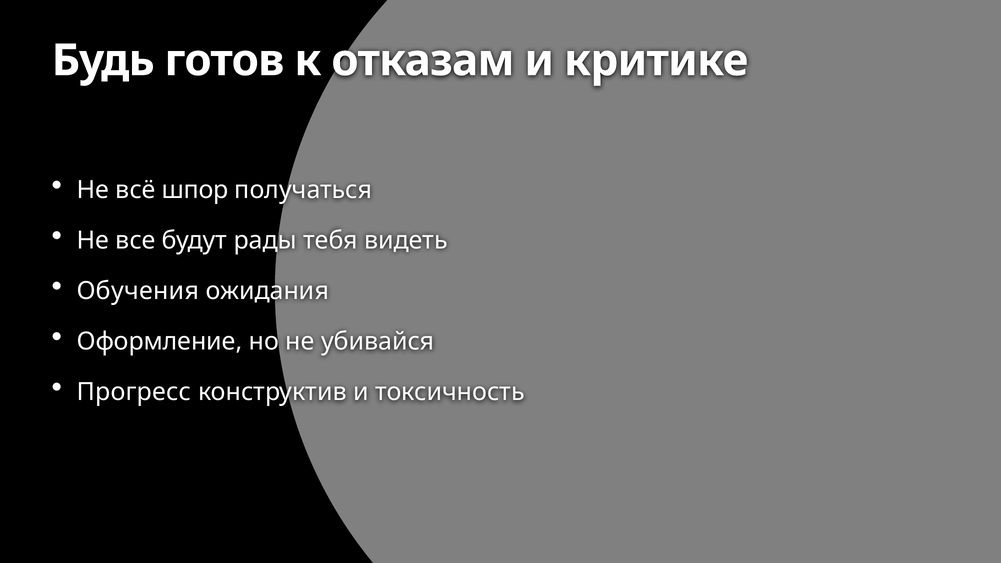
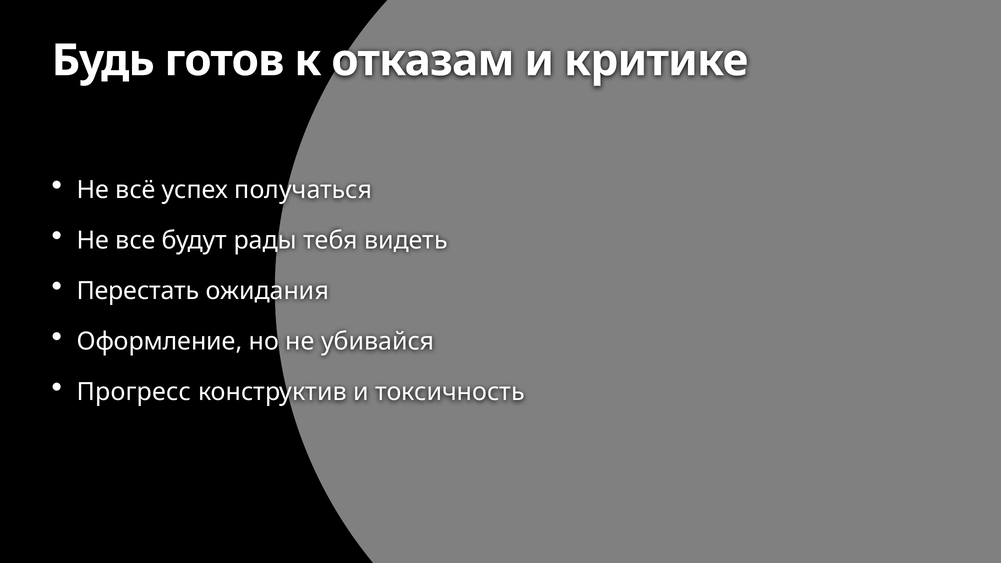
шпор: шпор -> успех (195, 190)
Обучения: Обучения -> Перестать (138, 291)
